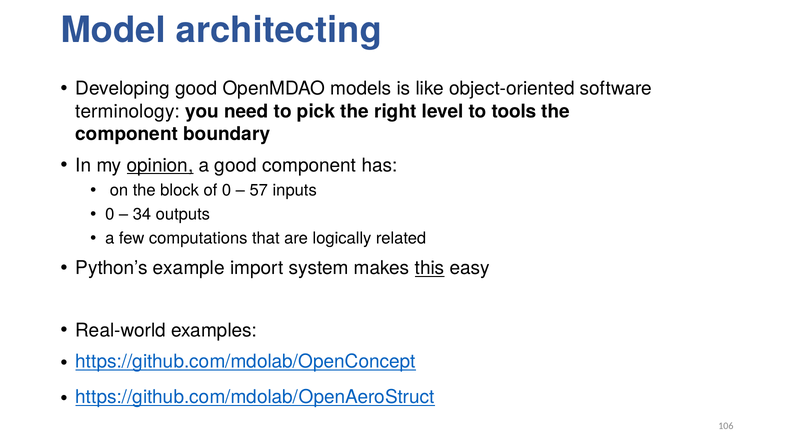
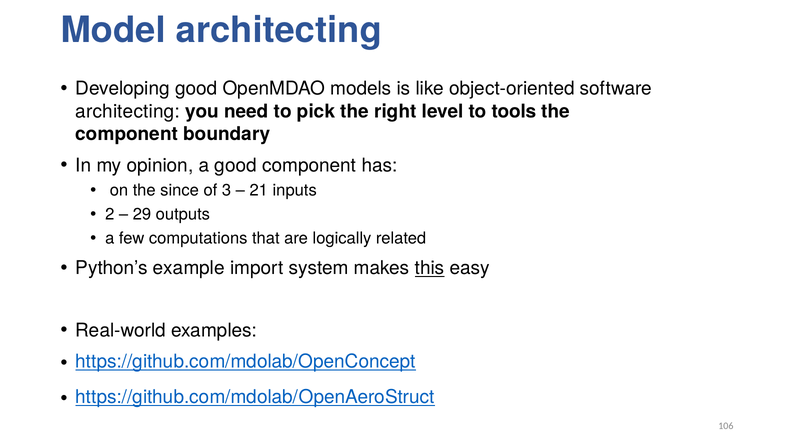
terminology: terminology -> architecting (128, 112)
opinion underline: present -> none (160, 166)
block: block -> since (180, 191)
of 0: 0 -> 3 (226, 191)
57: 57 -> 21 (259, 191)
0: 0 -> 2 (110, 215)
34: 34 -> 29 (142, 215)
